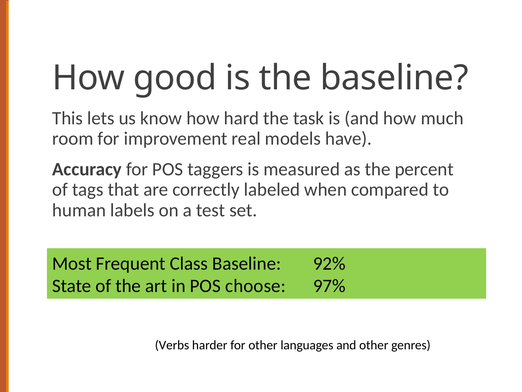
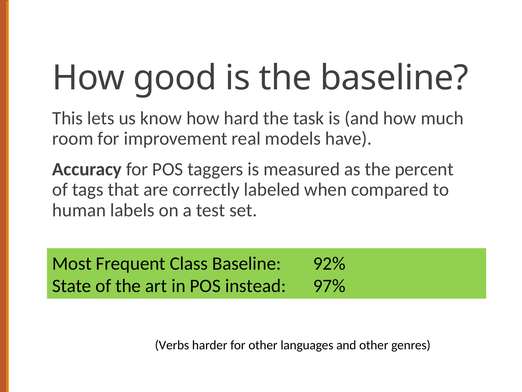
choose: choose -> instead (256, 286)
